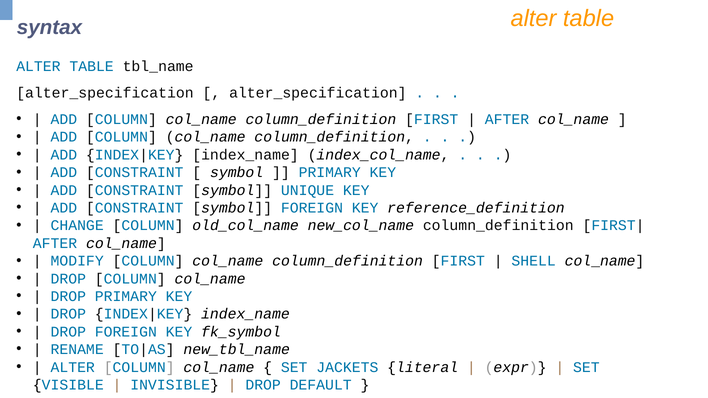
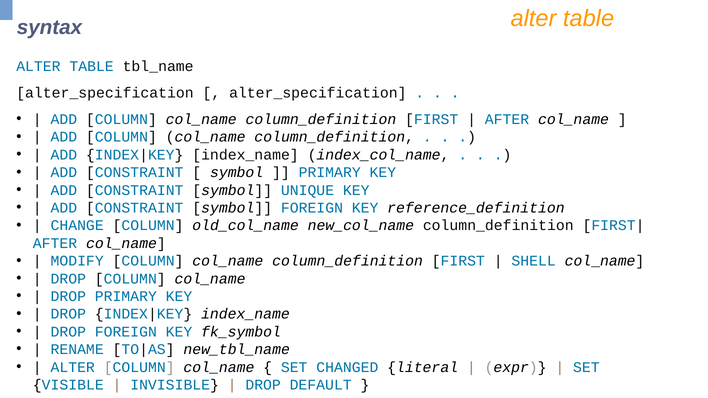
JACKETS: JACKETS -> CHANGED (347, 367)
